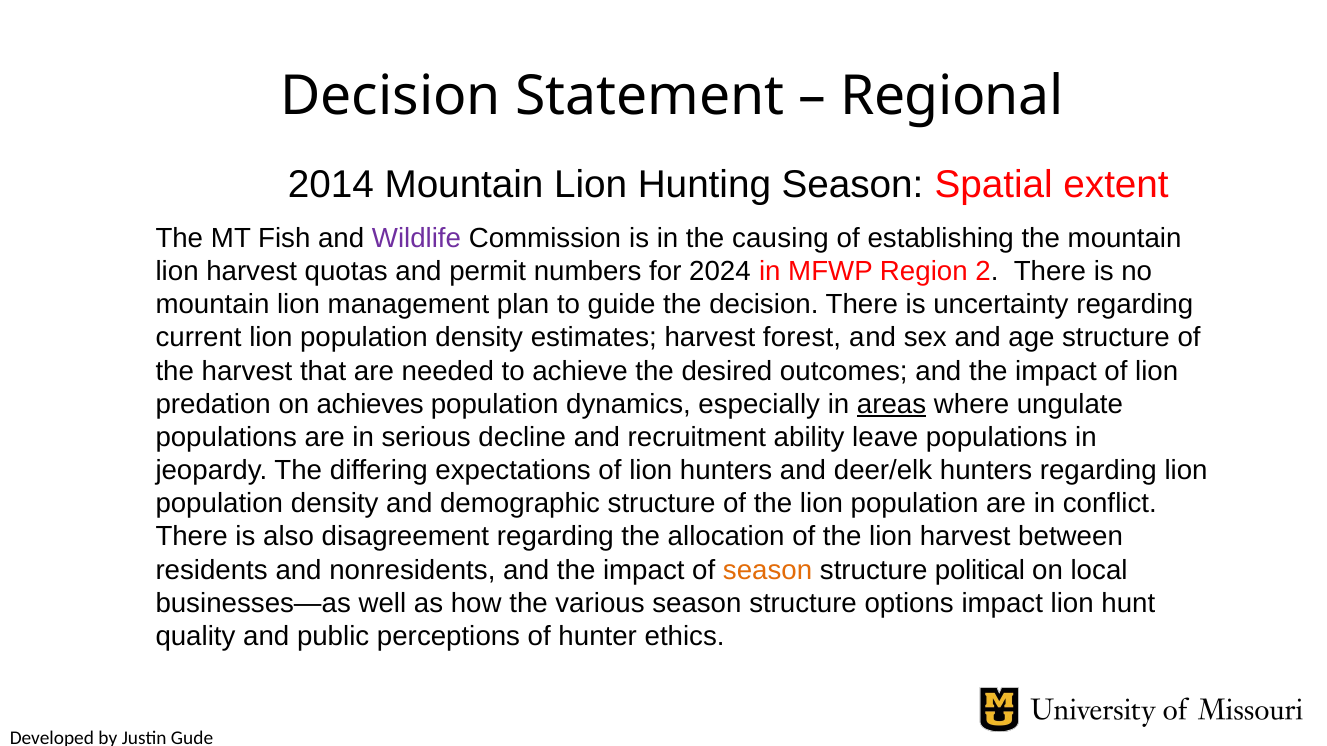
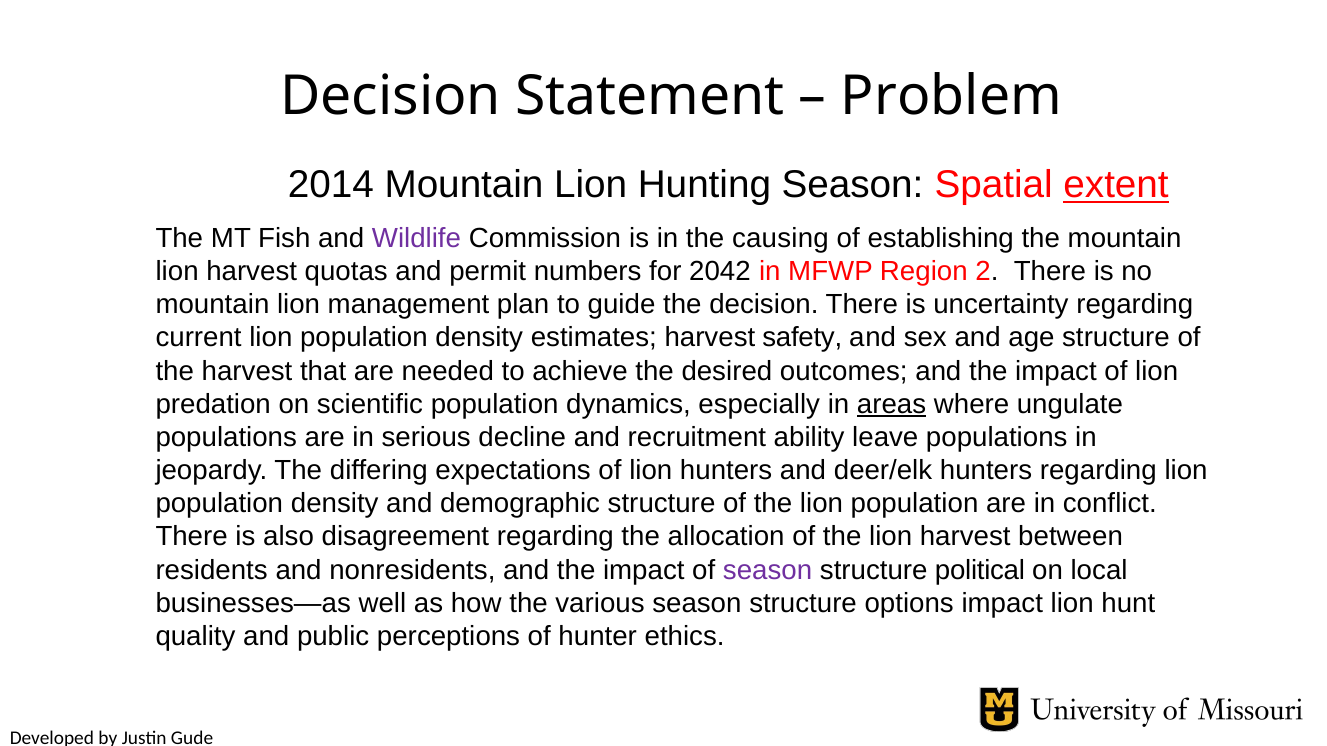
Regional: Regional -> Problem (951, 96)
extent underline: none -> present (1116, 185)
2024: 2024 -> 2042 (720, 272)
forest: forest -> safety (802, 338)
achieves: achieves -> scientific (370, 404)
season colour: orange -> purple (768, 570)
